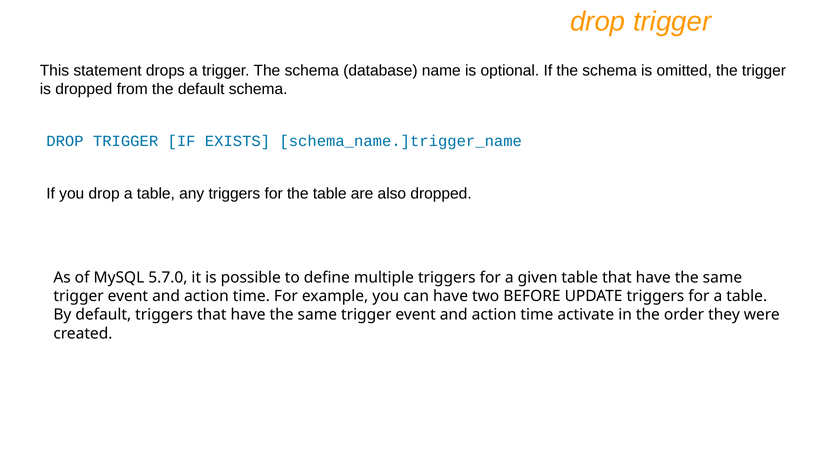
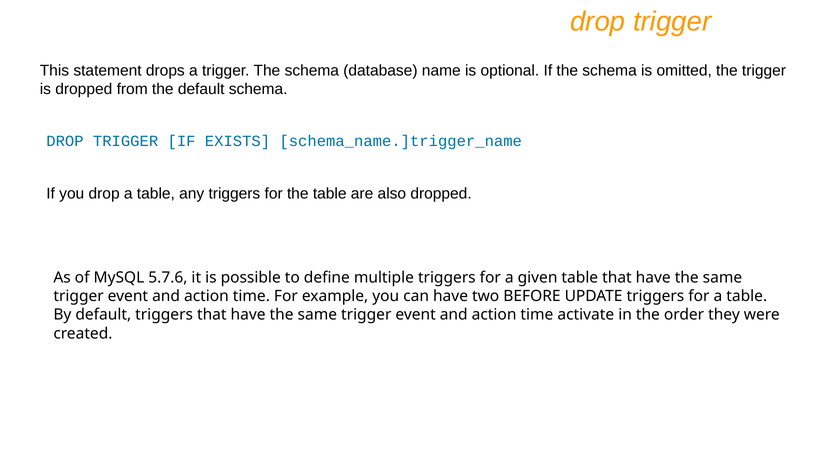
5.7.0: 5.7.0 -> 5.7.6 (168, 278)
